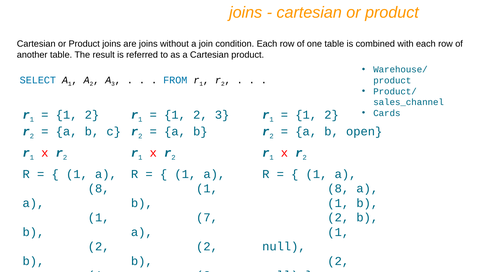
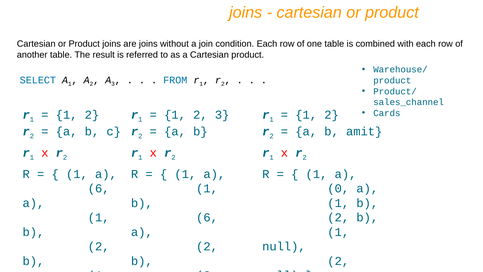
open: open -> amit (364, 131)
8: 8 -> 6 (99, 188)
8: 8 -> 0 (338, 188)
7: 7 -> 6 (207, 217)
